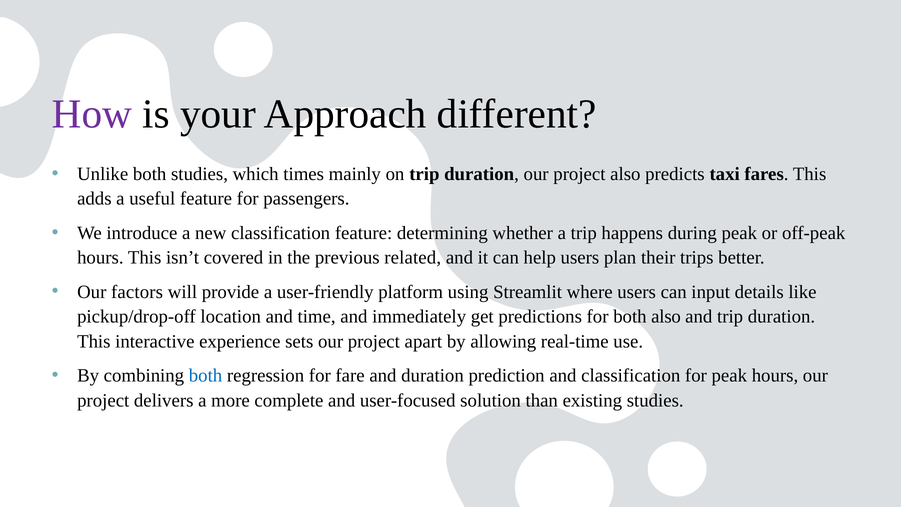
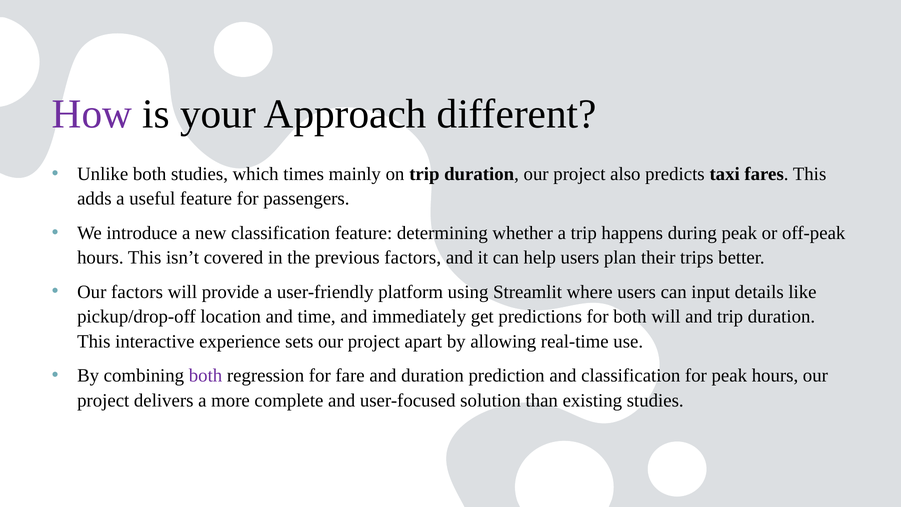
previous related: related -> factors (413, 258)
both also: also -> will (666, 316)
both colour: blue -> purple (206, 375)
